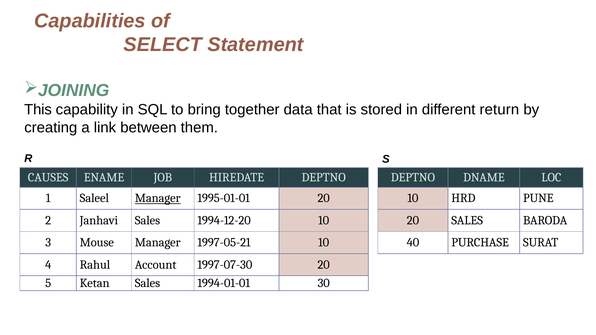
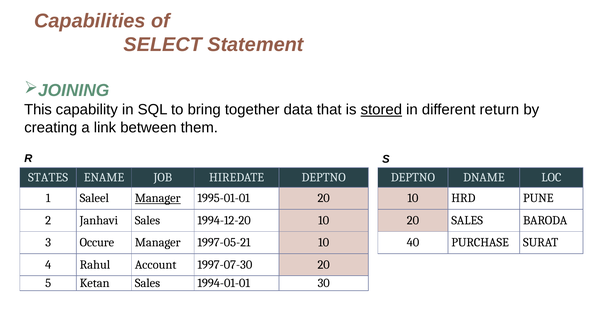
stored underline: none -> present (381, 110)
CAUSES: CAUSES -> STATES (48, 177)
Mouse: Mouse -> Occure (97, 243)
